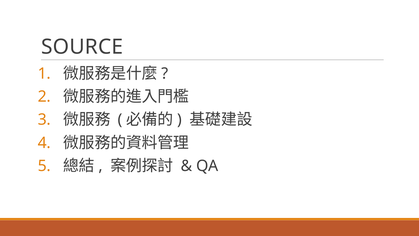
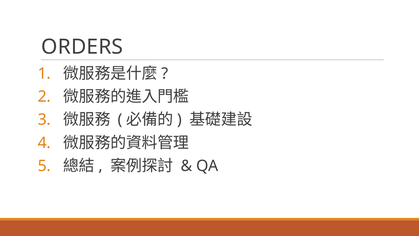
SOURCE: SOURCE -> ORDERS (82, 47)
